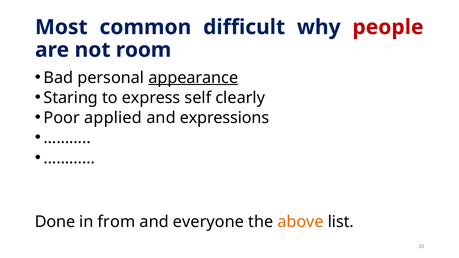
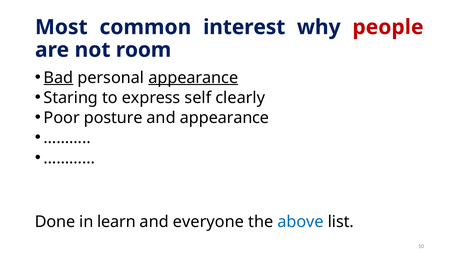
difficult: difficult -> interest (244, 27)
Bad underline: none -> present (58, 78)
applied: applied -> posture (113, 118)
and expressions: expressions -> appearance (225, 118)
from: from -> learn (117, 222)
above colour: orange -> blue (300, 222)
